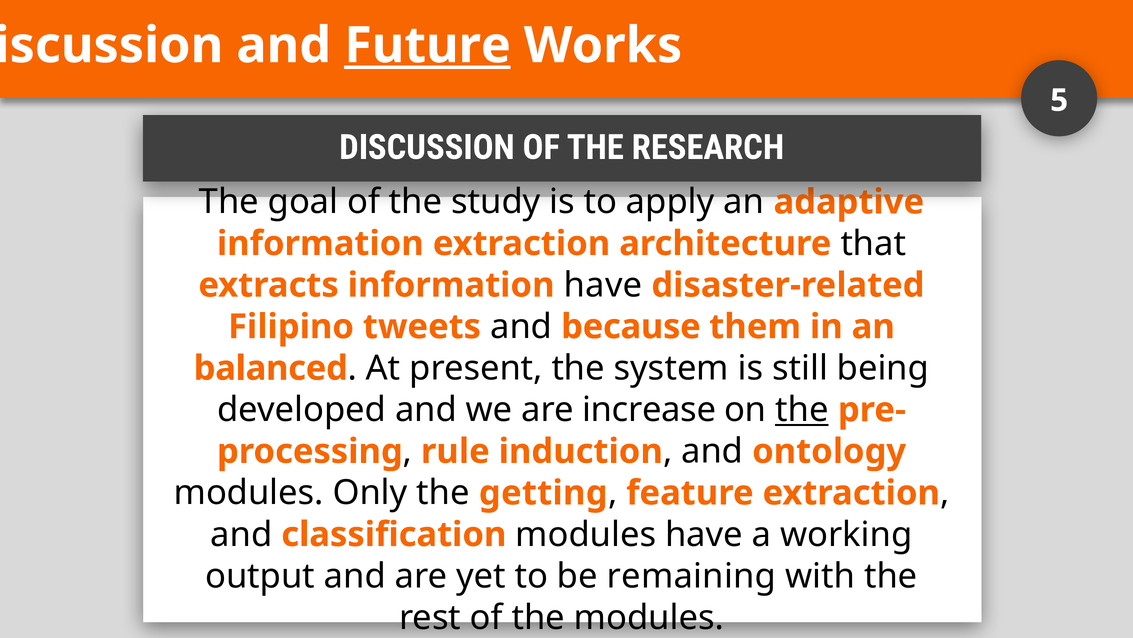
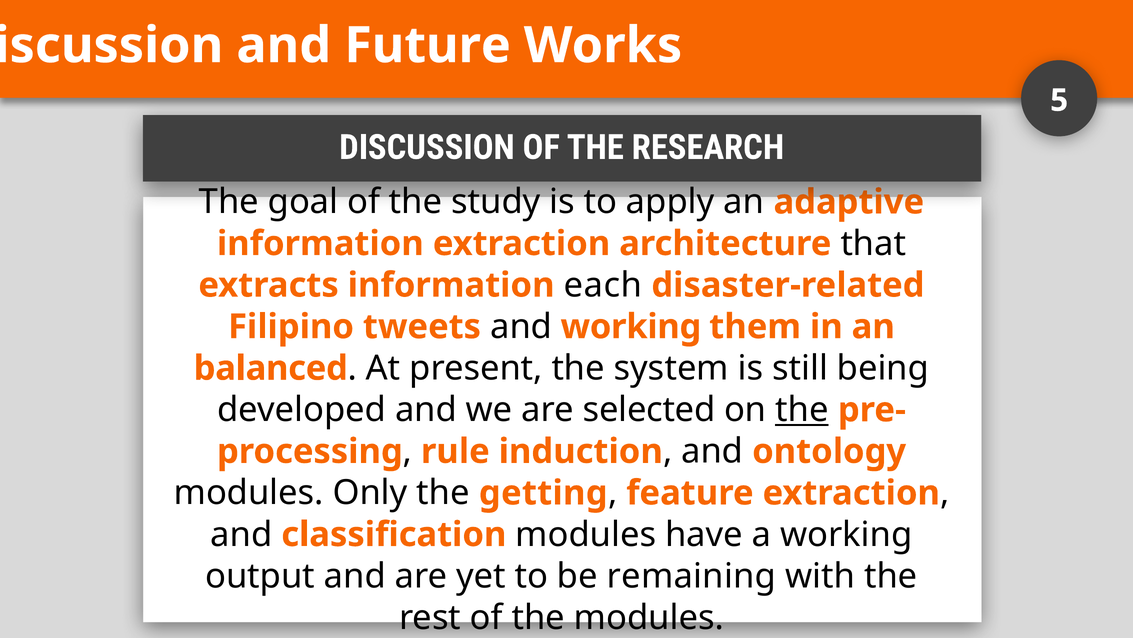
Future underline: present -> none (428, 46)
information have: have -> each (603, 285)
and because: because -> working (631, 326)
increase: increase -> selected (649, 409)
